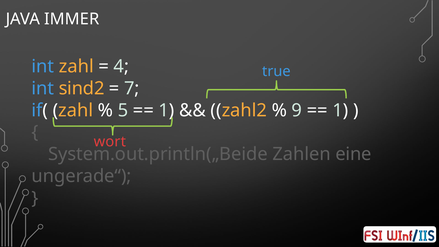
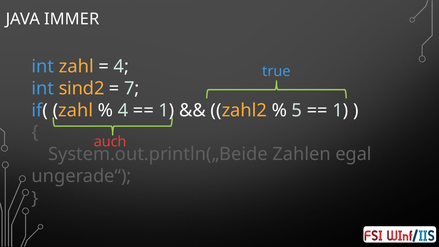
5: 5 -> 4 (123, 110)
9: 9 -> 5 (297, 110)
wort: wort -> auch (110, 142)
eine: eine -> egal (354, 154)
